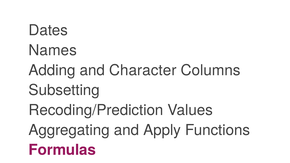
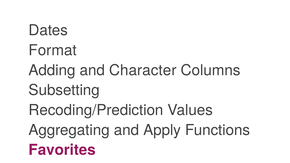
Names: Names -> Format (53, 50)
Formulas: Formulas -> Favorites (62, 150)
